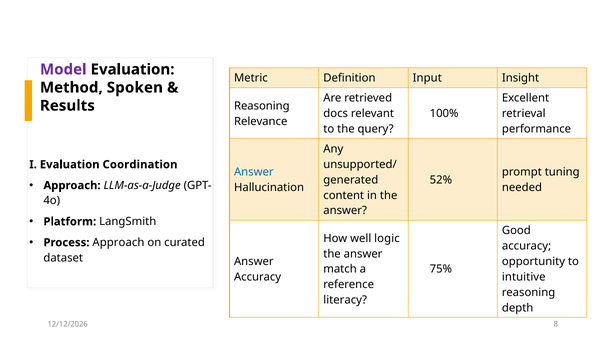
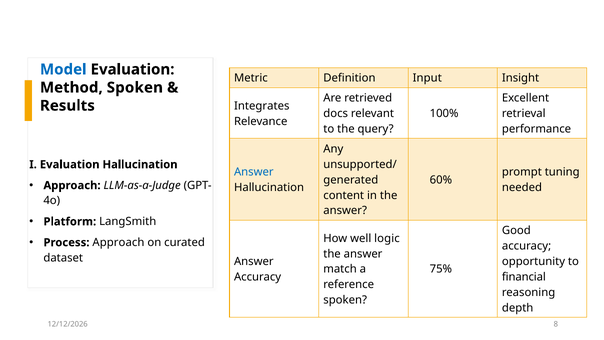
Model colour: purple -> blue (63, 69)
Reasoning: Reasoning -> Integrates (262, 106)
Evaluation Coordination: Coordination -> Hallucination (140, 164)
52%: 52% -> 60% (441, 180)
intuitive: intuitive -> financial (524, 277)
literacy: literacy -> spoken (345, 300)
